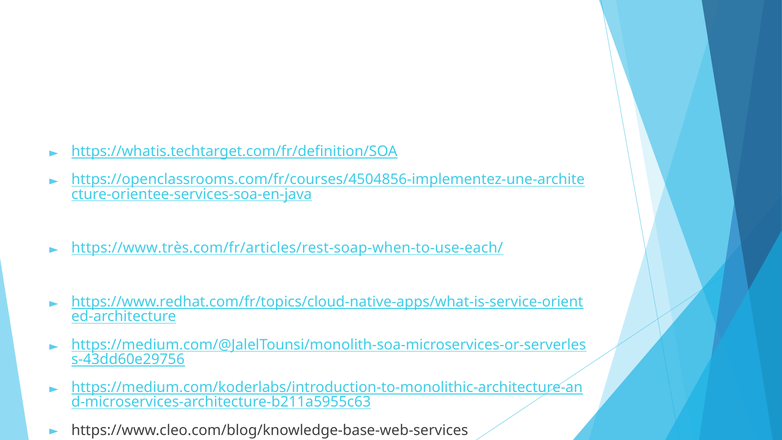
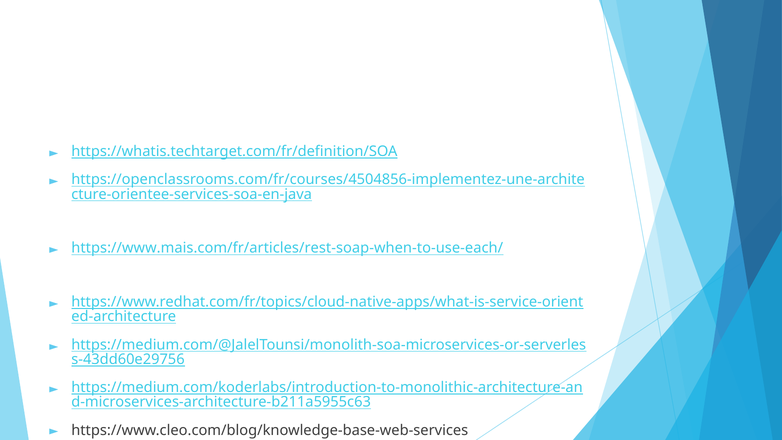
https://www.très.com/fr/articles/rest-soap-when-to-use-each/: https://www.très.com/fr/articles/rest-soap-when-to-use-each/ -> https://www.mais.com/fr/articles/rest-soap-when-to-use-each/ (287, 248)
